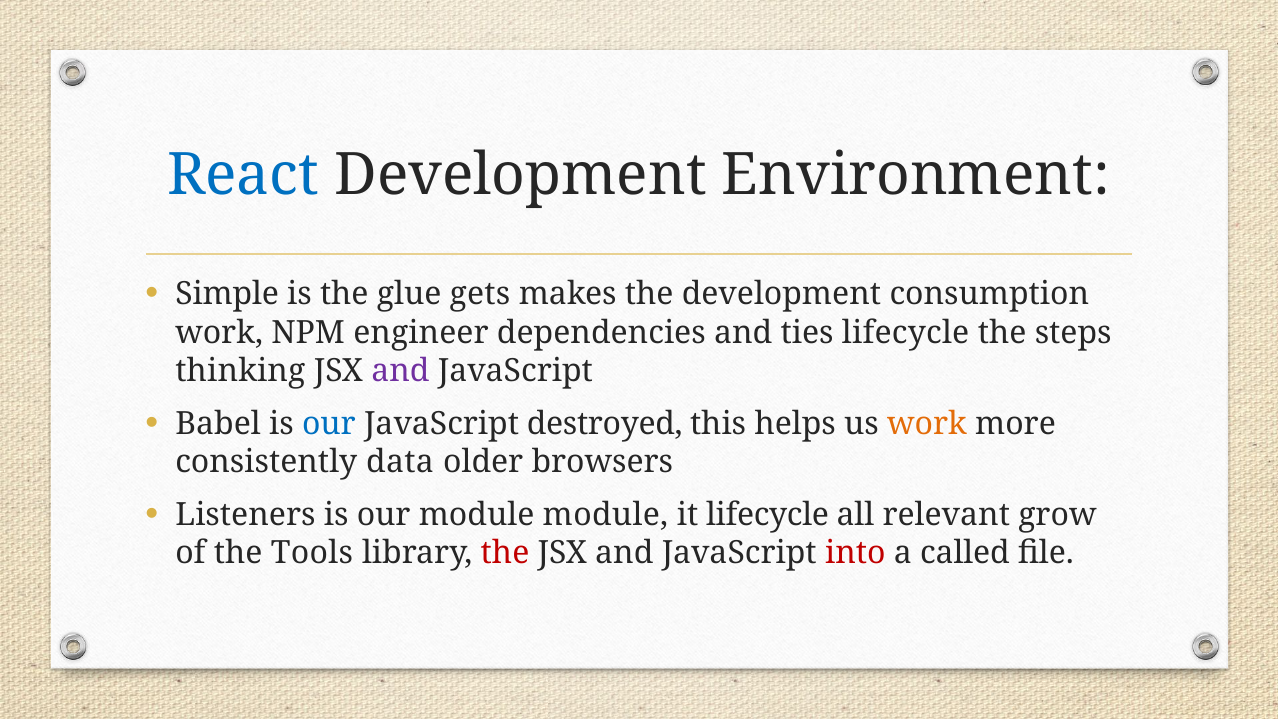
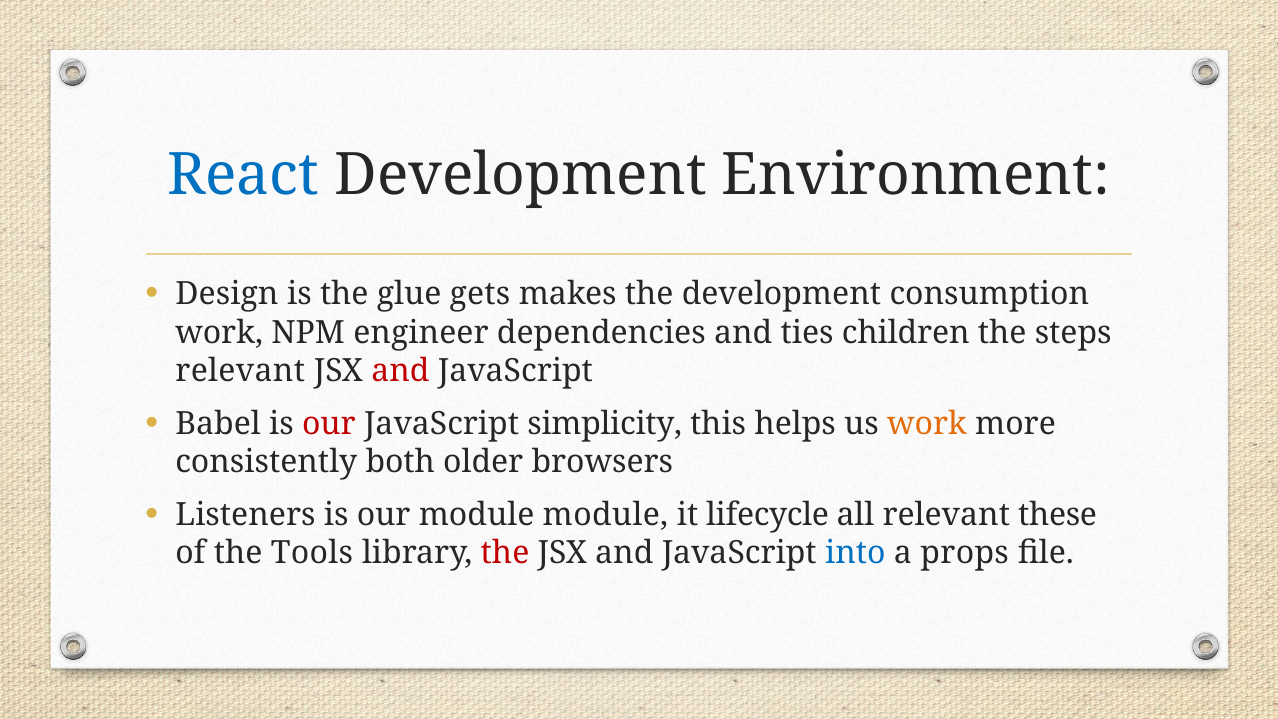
Simple: Simple -> Design (227, 294)
ties lifecycle: lifecycle -> children (906, 333)
thinking: thinking -> relevant (240, 371)
and colour: purple -> red (400, 371)
our colour: blue -> red (329, 424)
destroyed: destroyed -> simplicity (605, 424)
data: data -> both (400, 462)
grow: grow -> these (1058, 515)
into colour: red -> blue (855, 553)
called: called -> props (965, 553)
